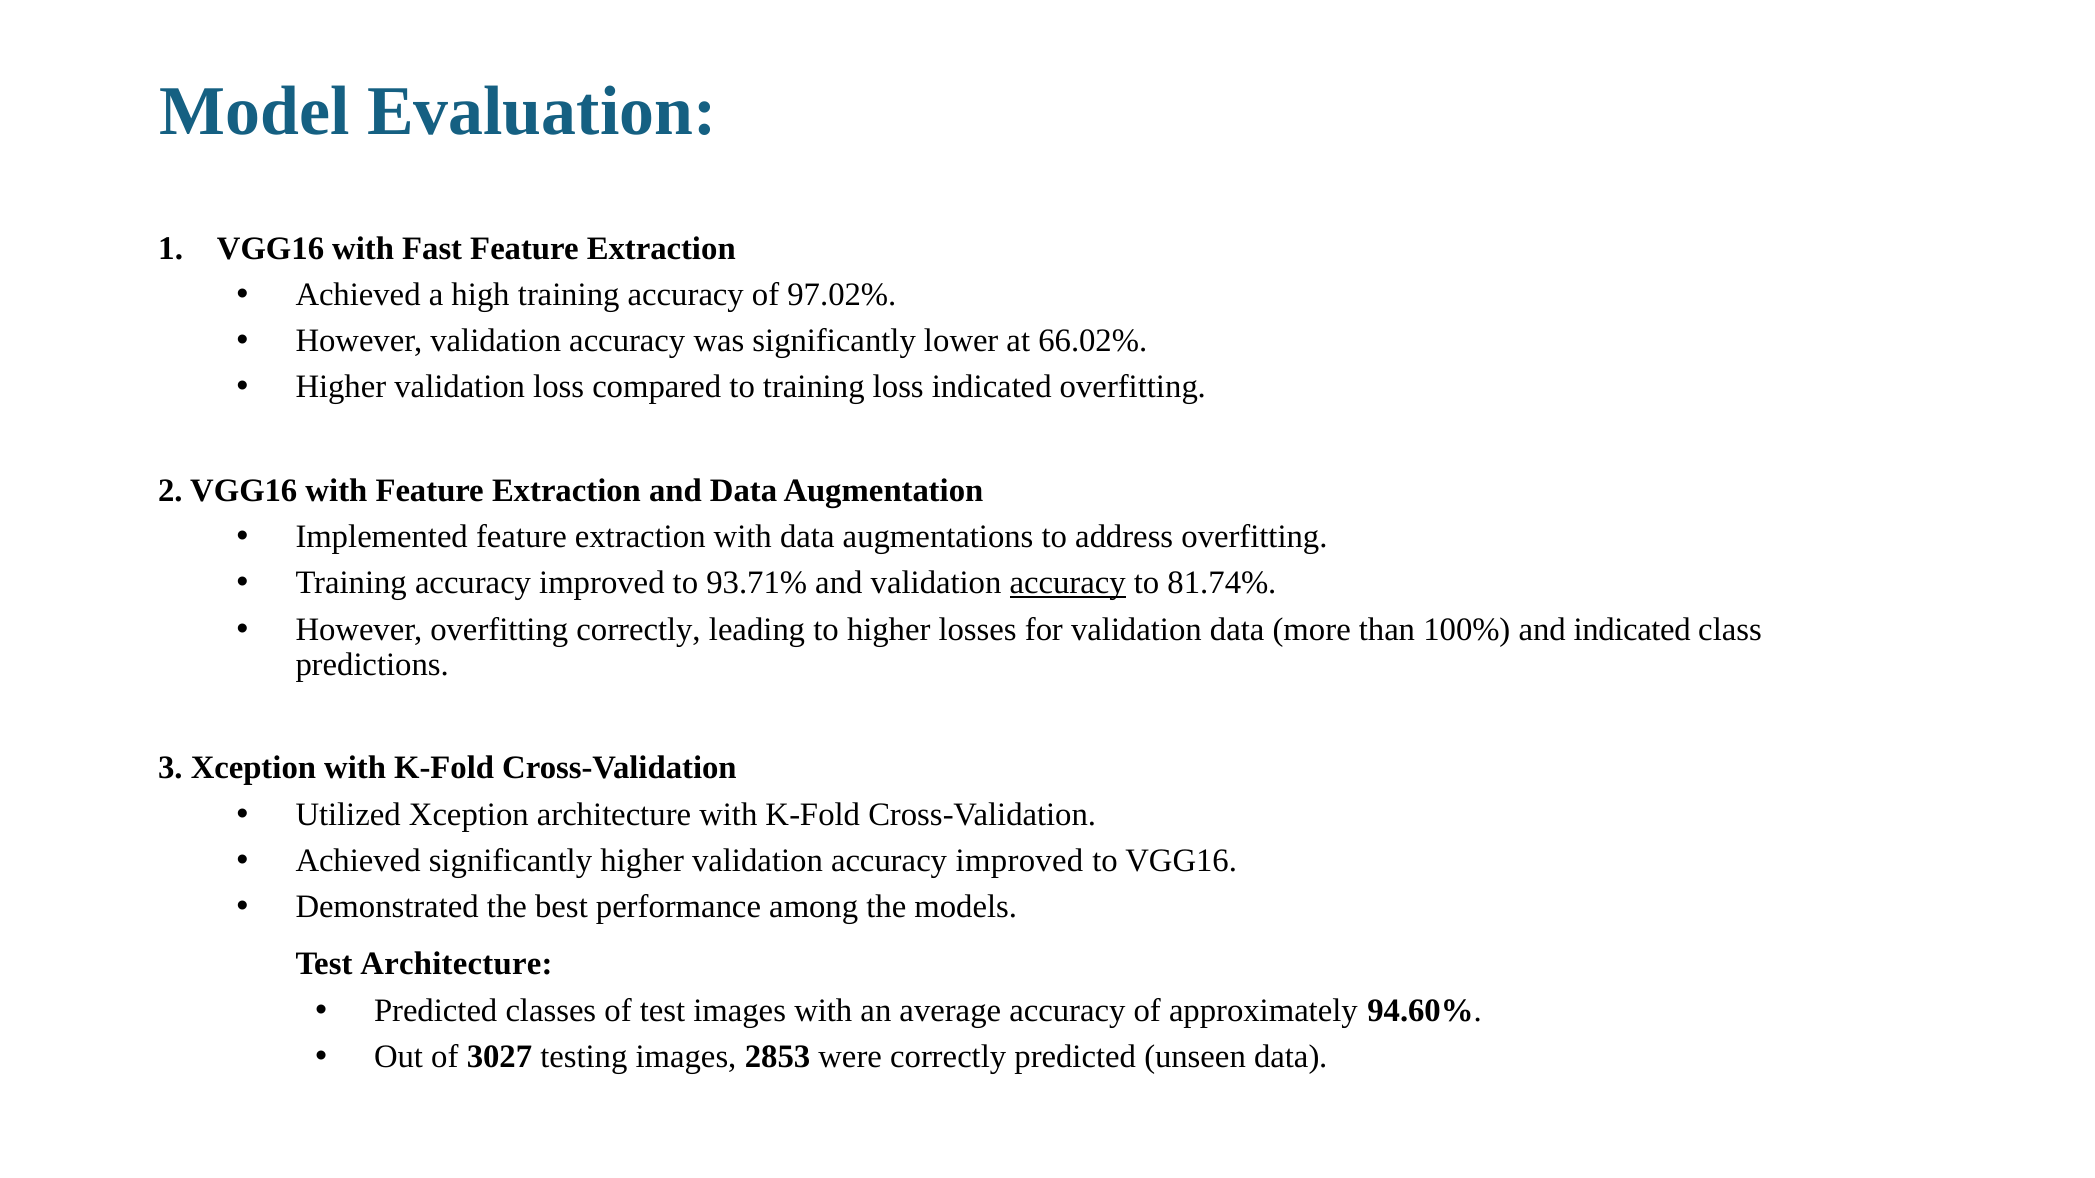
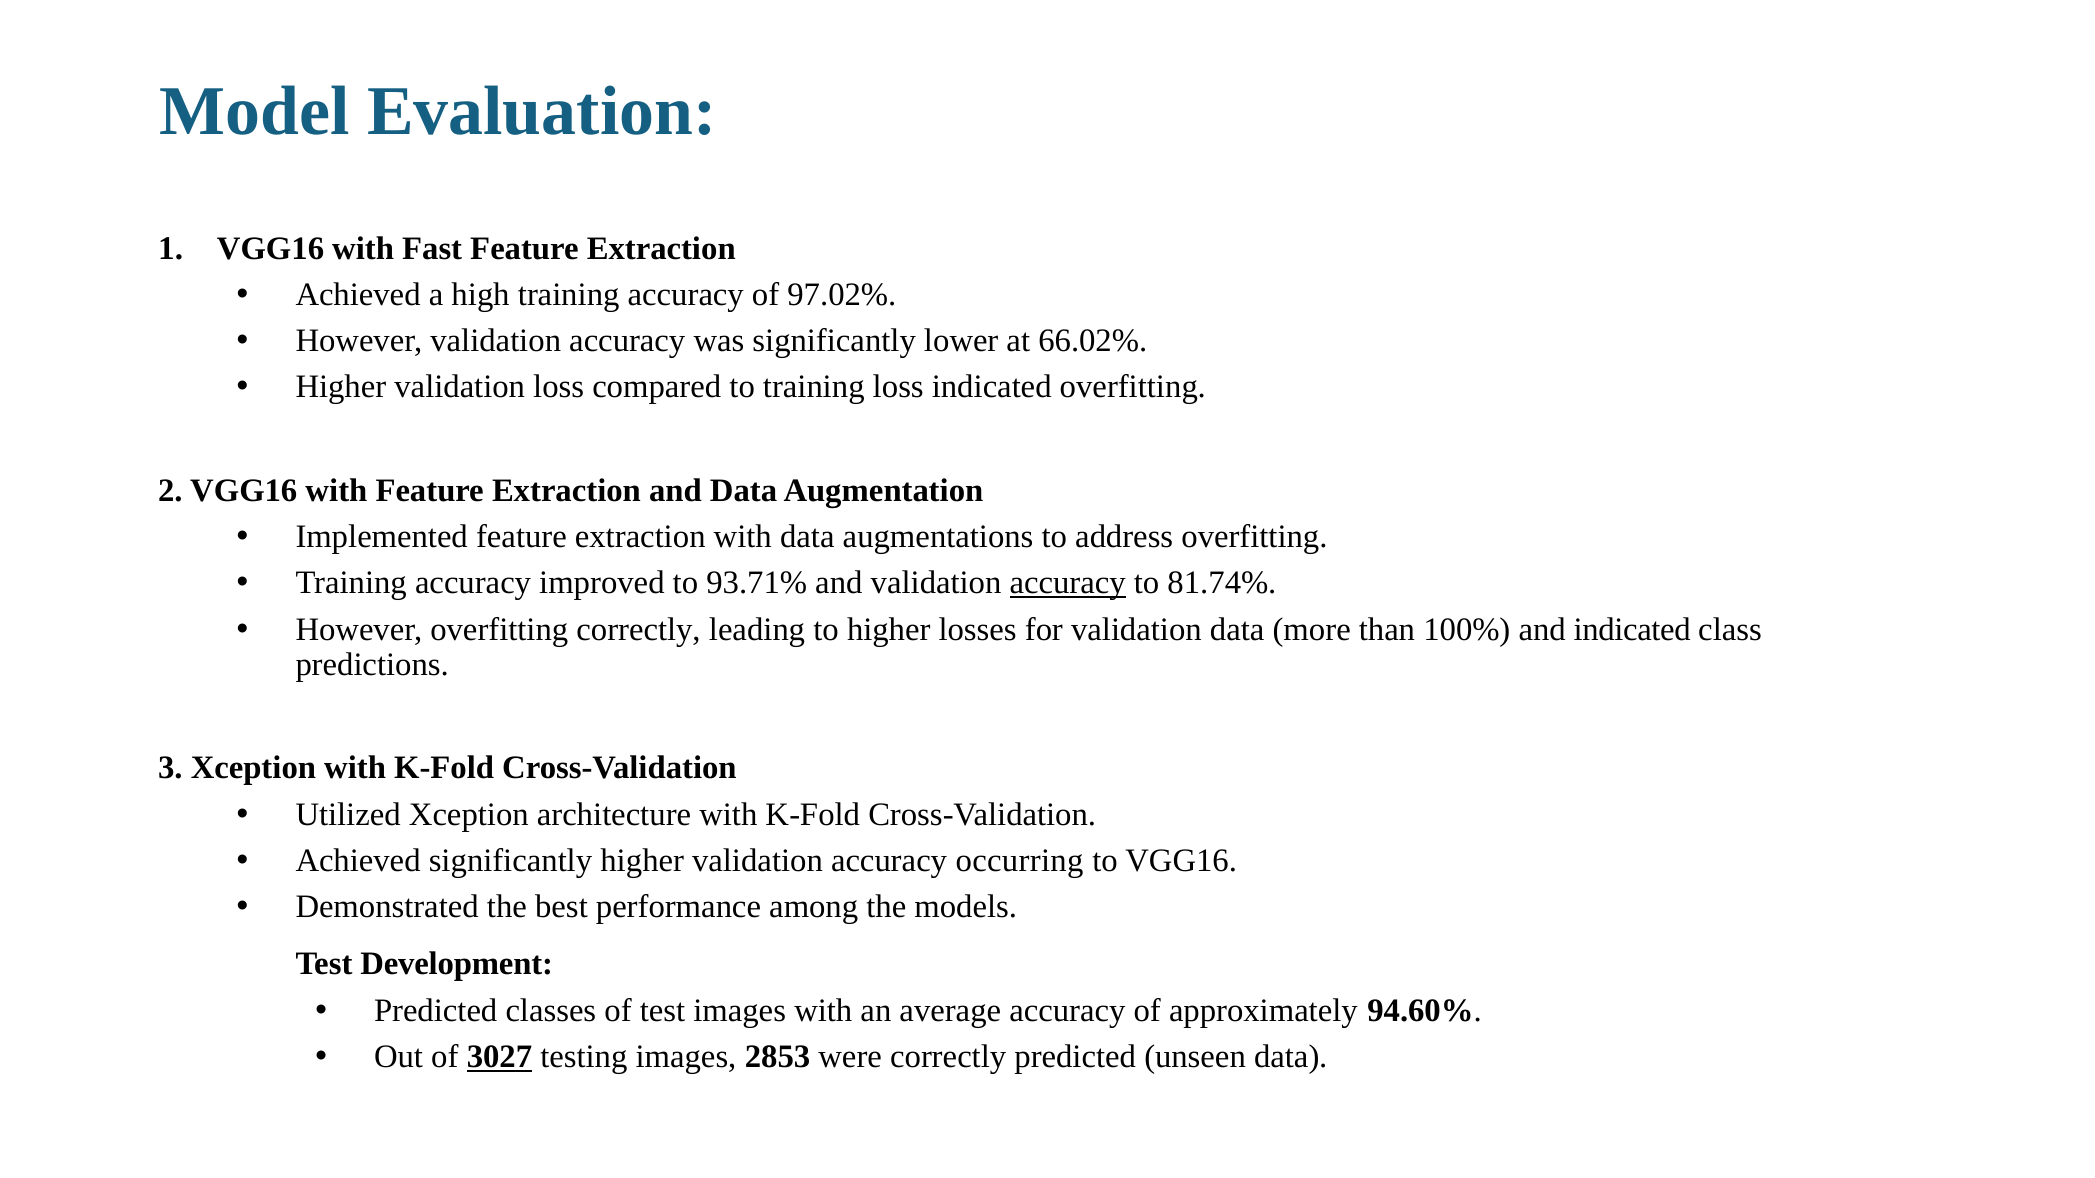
validation accuracy improved: improved -> occurring (1020, 861)
Test Architecture: Architecture -> Development (457, 964)
3027 underline: none -> present (499, 1057)
